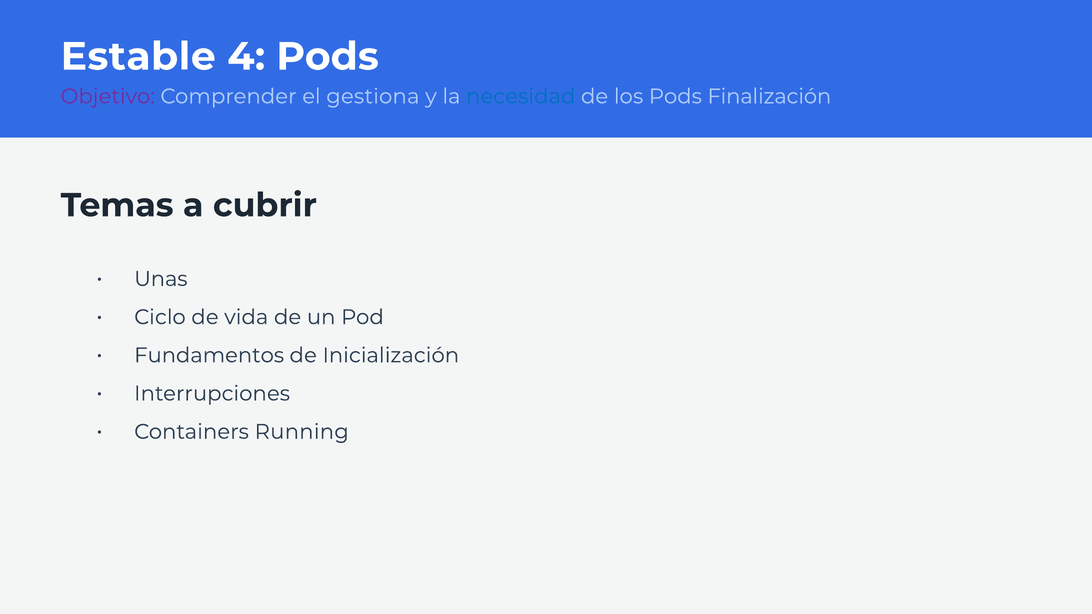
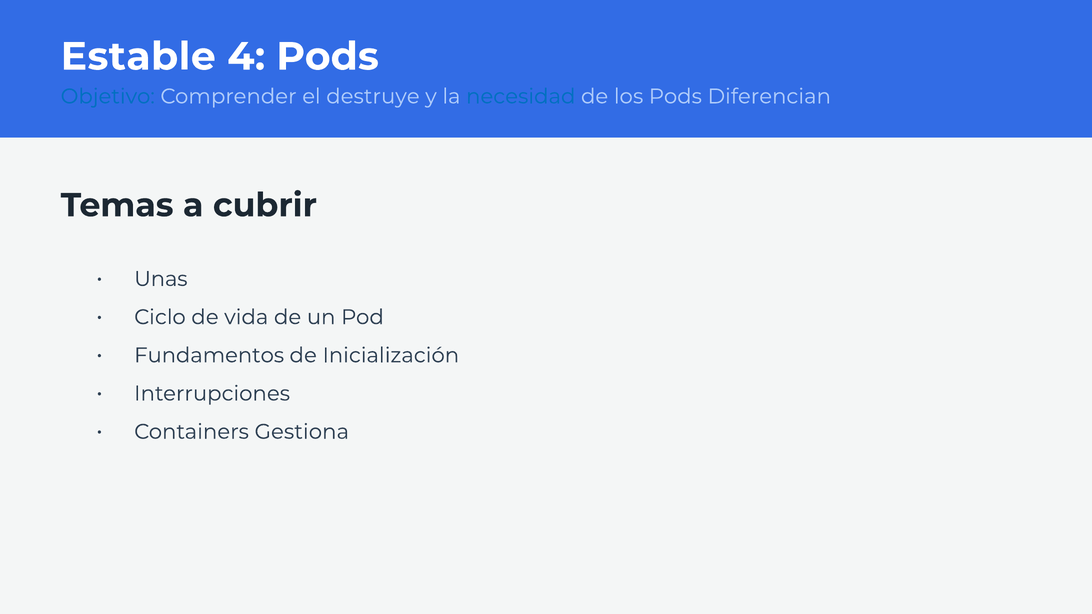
Objetivo colour: purple -> blue (108, 96)
gestiona: gestiona -> destruye (373, 96)
Finalización: Finalización -> Diferencian (769, 96)
Running: Running -> Gestiona (302, 432)
